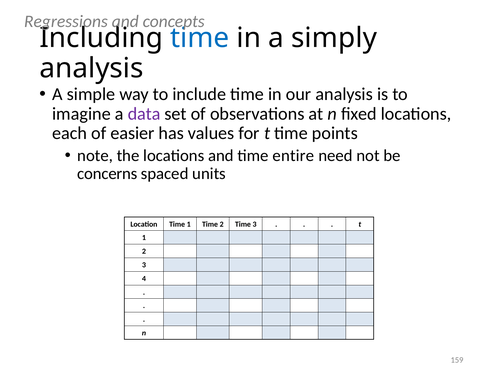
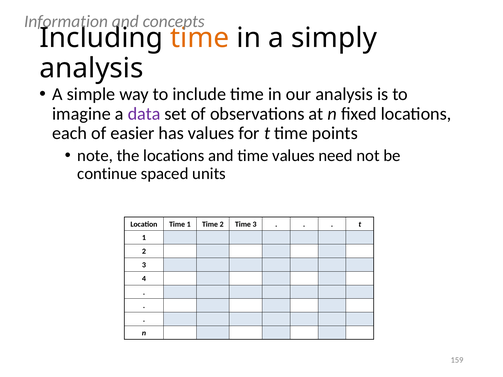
Regressions: Regressions -> Information (66, 21)
time colour: blue -> orange (200, 38)
time entire: entire -> values (294, 156)
concerns: concerns -> continue (107, 174)
